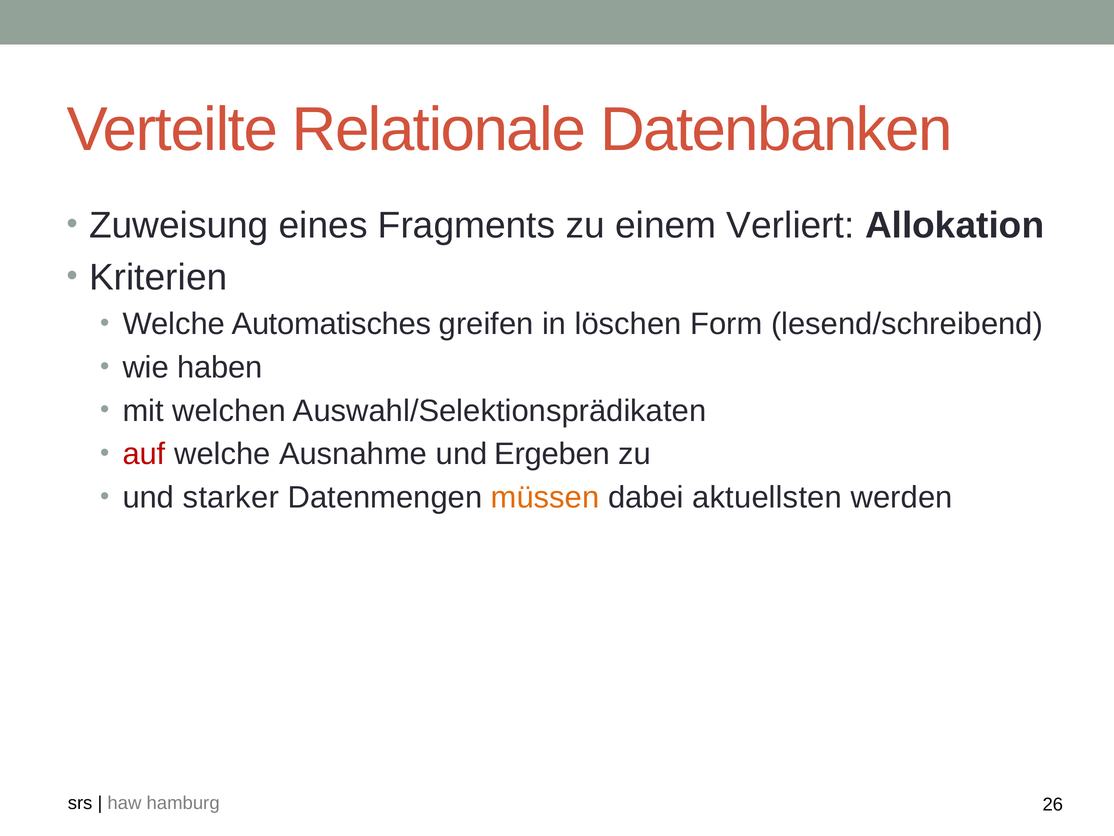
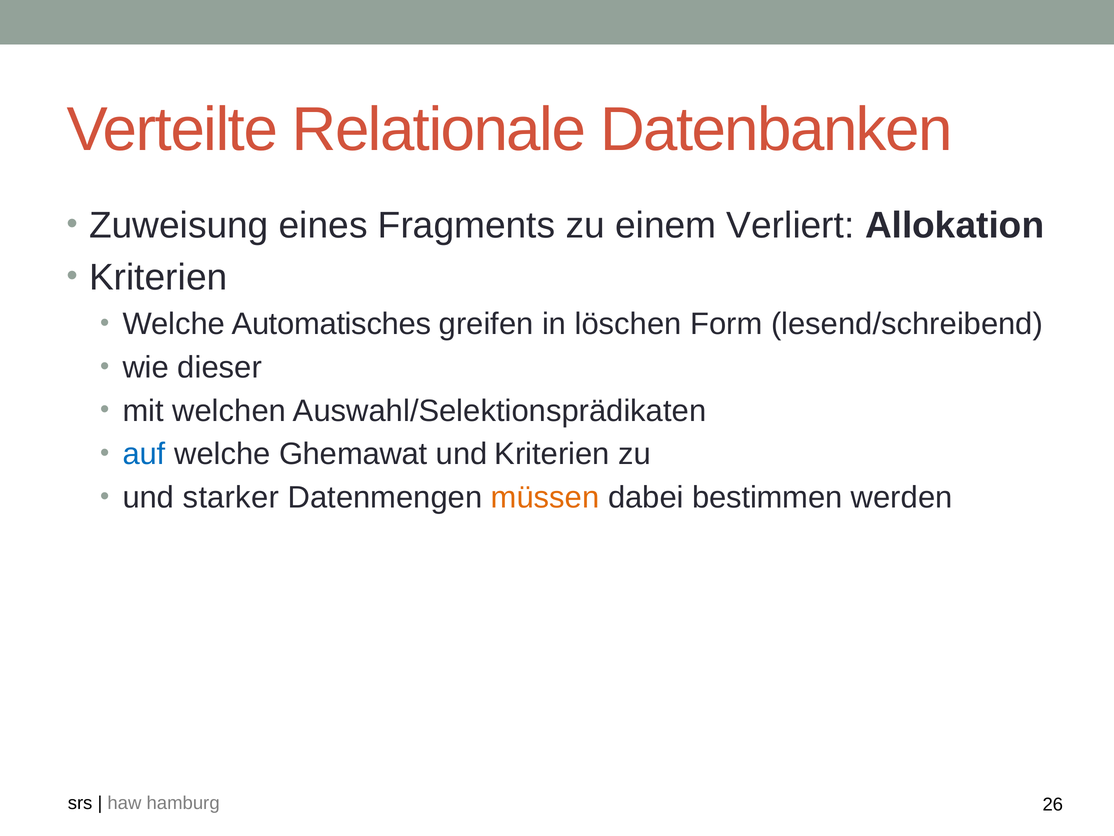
haben: haben -> dieser (220, 367)
auf colour: red -> blue (144, 454)
Ausnahme: Ausnahme -> Ghemawat (353, 454)
und Ergeben: Ergeben -> Kriterien (552, 454)
aktuellsten: aktuellsten -> bestimmen (767, 497)
